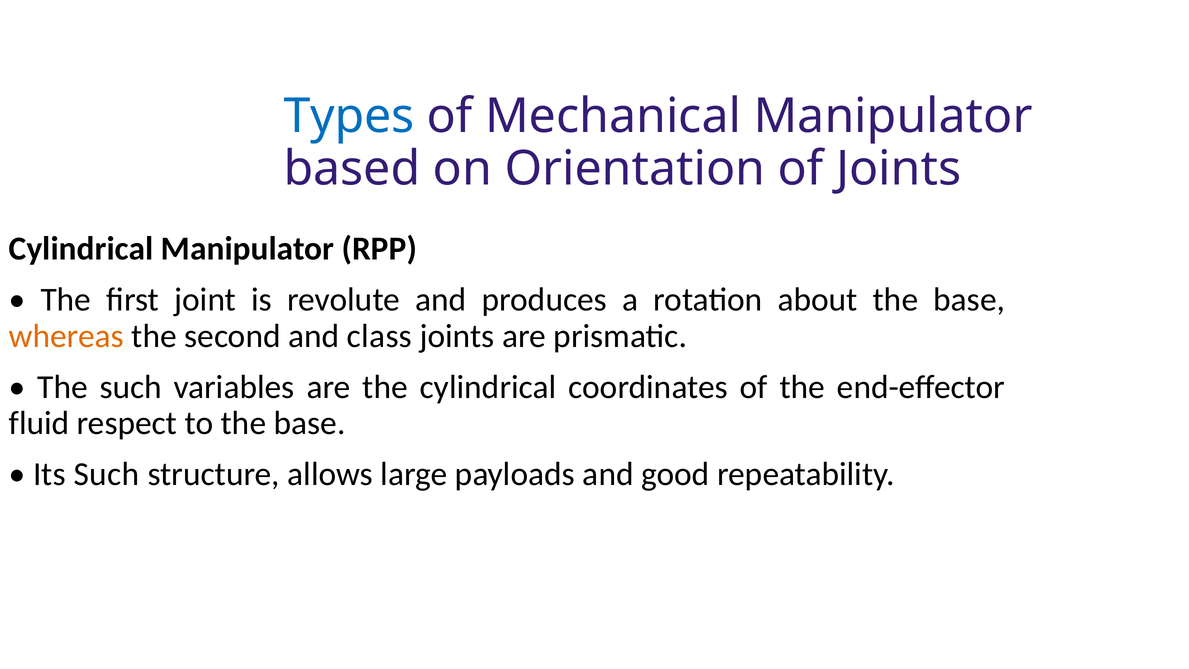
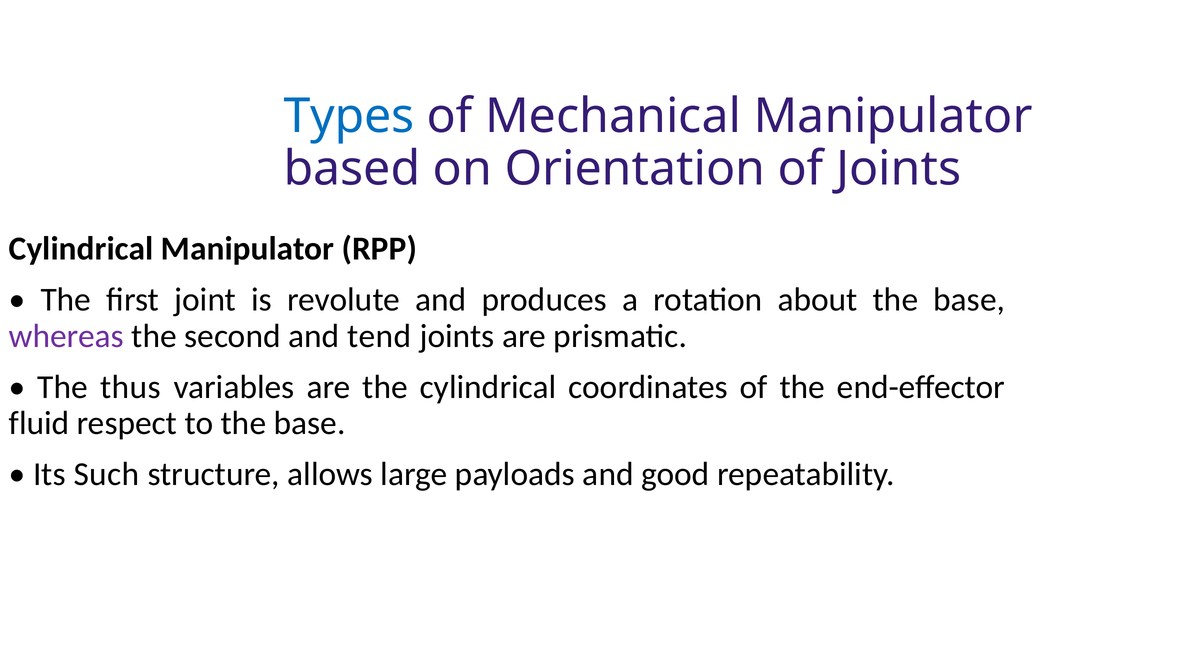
whereas colour: orange -> purple (66, 336)
class: class -> tend (379, 336)
The such: such -> thus (131, 387)
